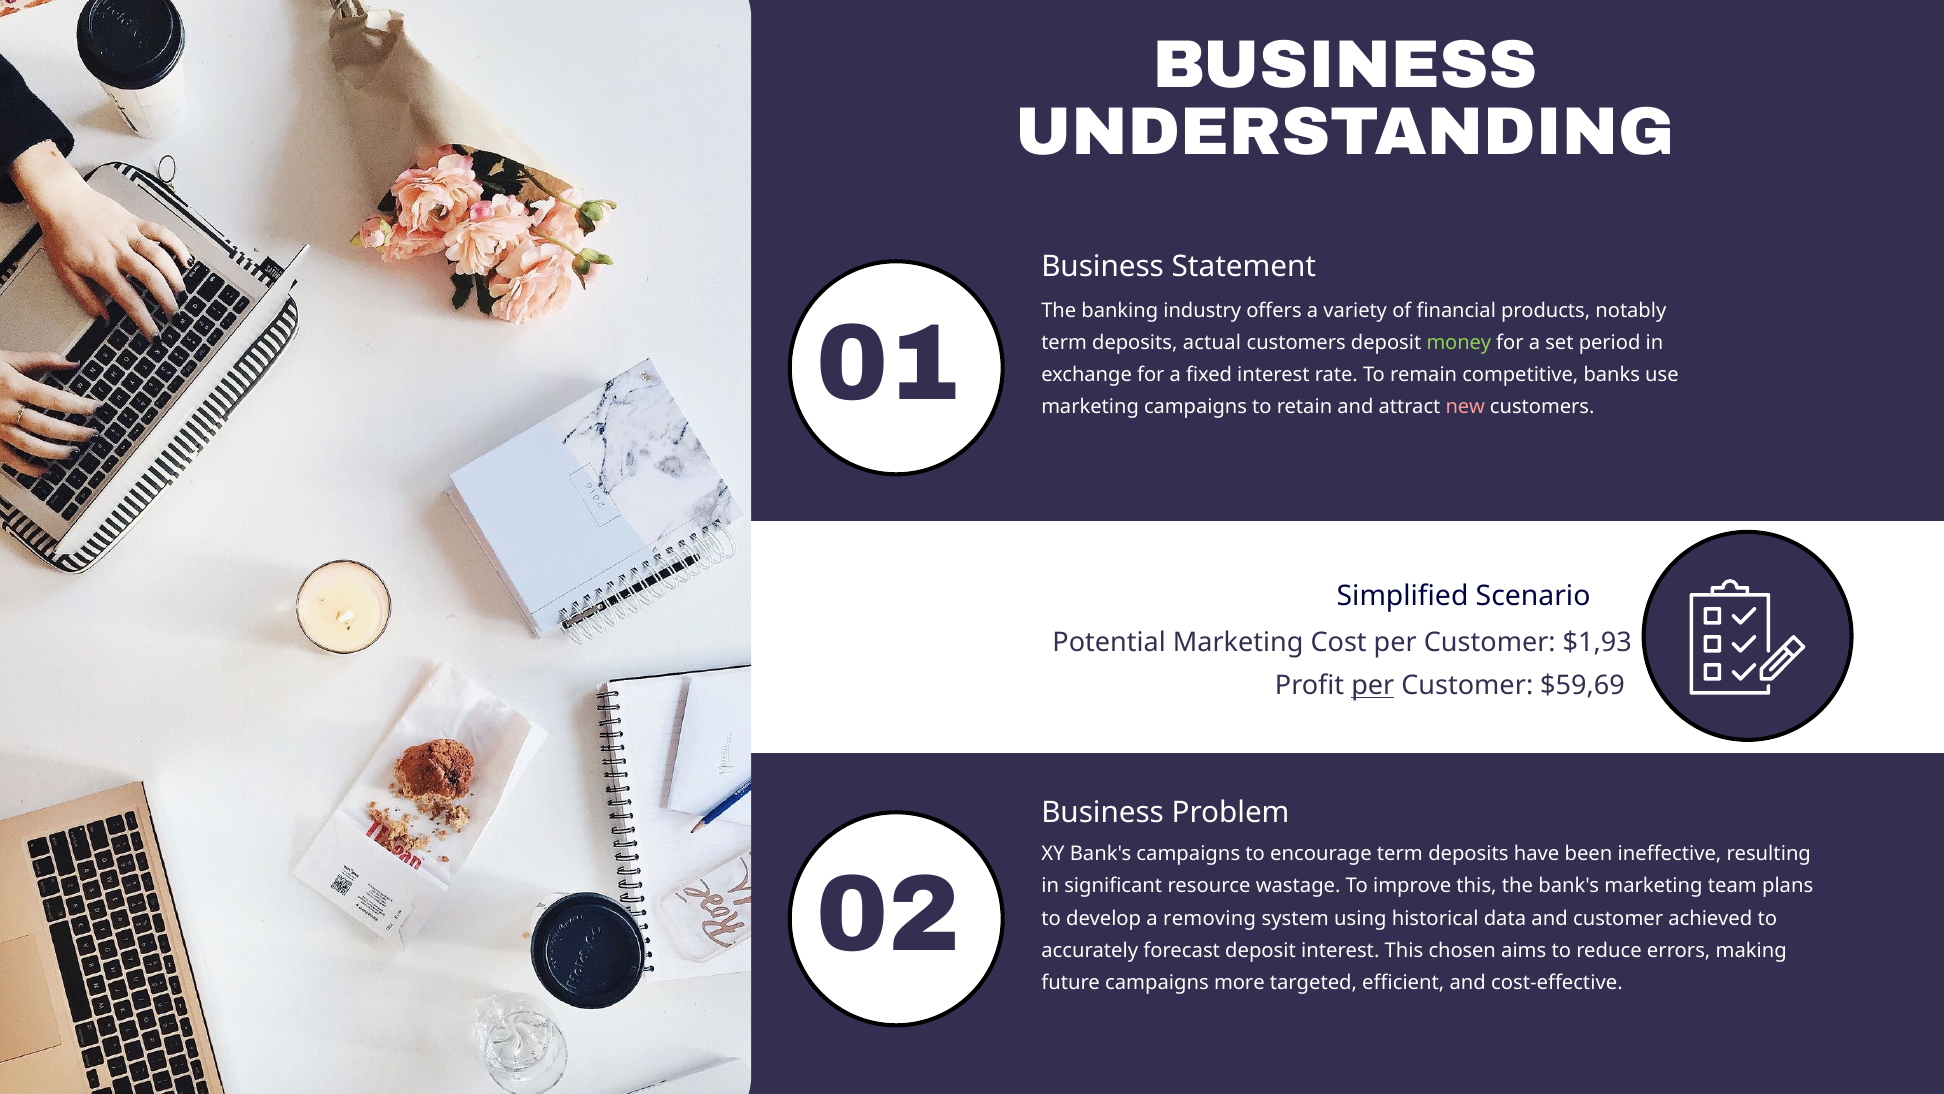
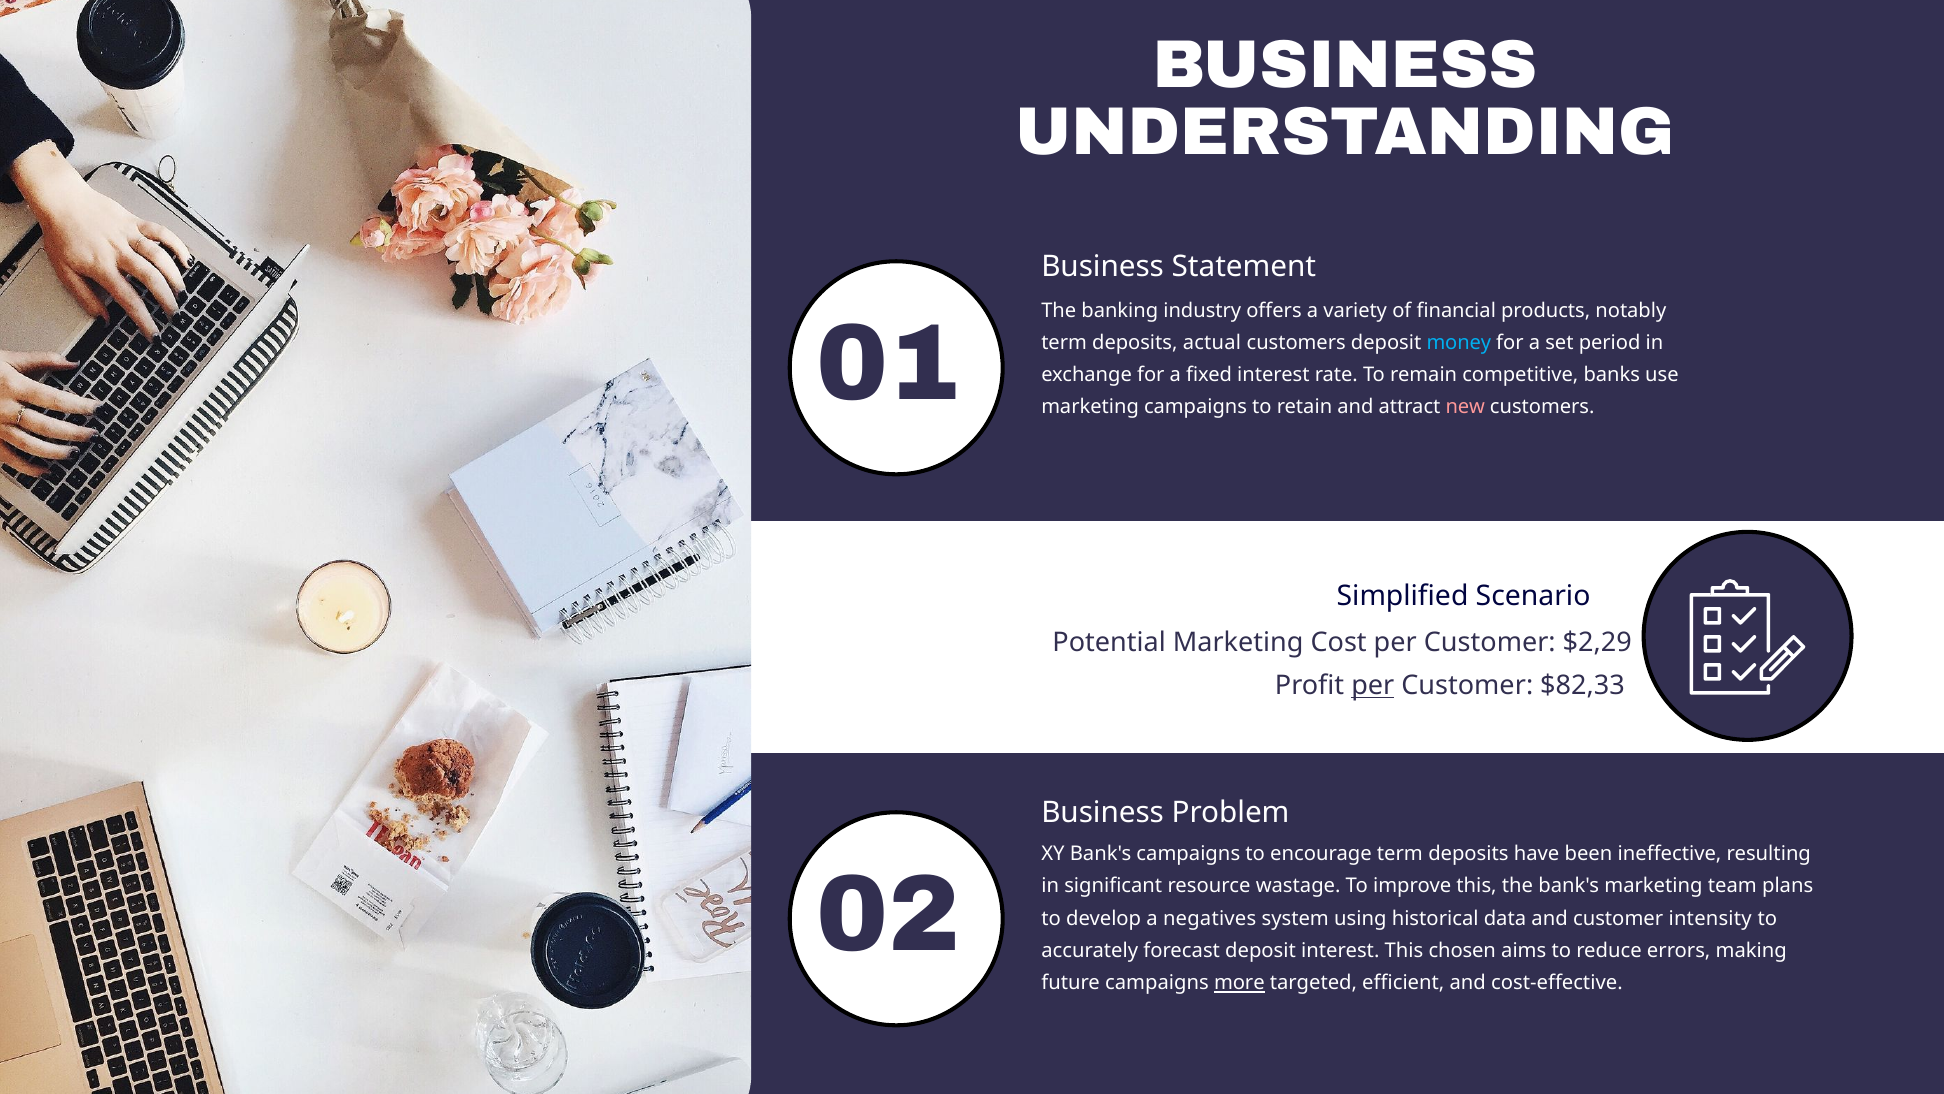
money colour: light green -> light blue (1459, 343)
$1,93: $1,93 -> $2,29 (1597, 643)
$59,69: $59,69 -> $82,33 (1583, 686)
removing: removing -> negatives (1210, 918)
achieved: achieved -> intensity (1710, 918)
more underline: none -> present (1239, 983)
